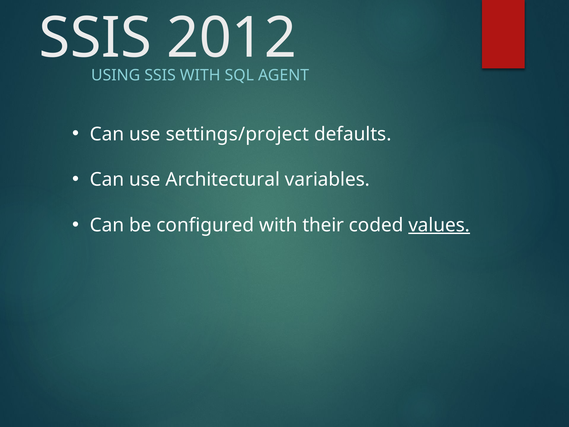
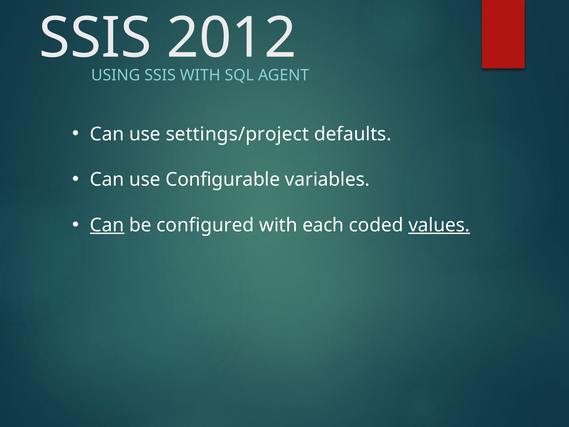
Architectural: Architectural -> Configurable (223, 180)
Can underline: none -> present (107, 225)
their: their -> each (323, 225)
